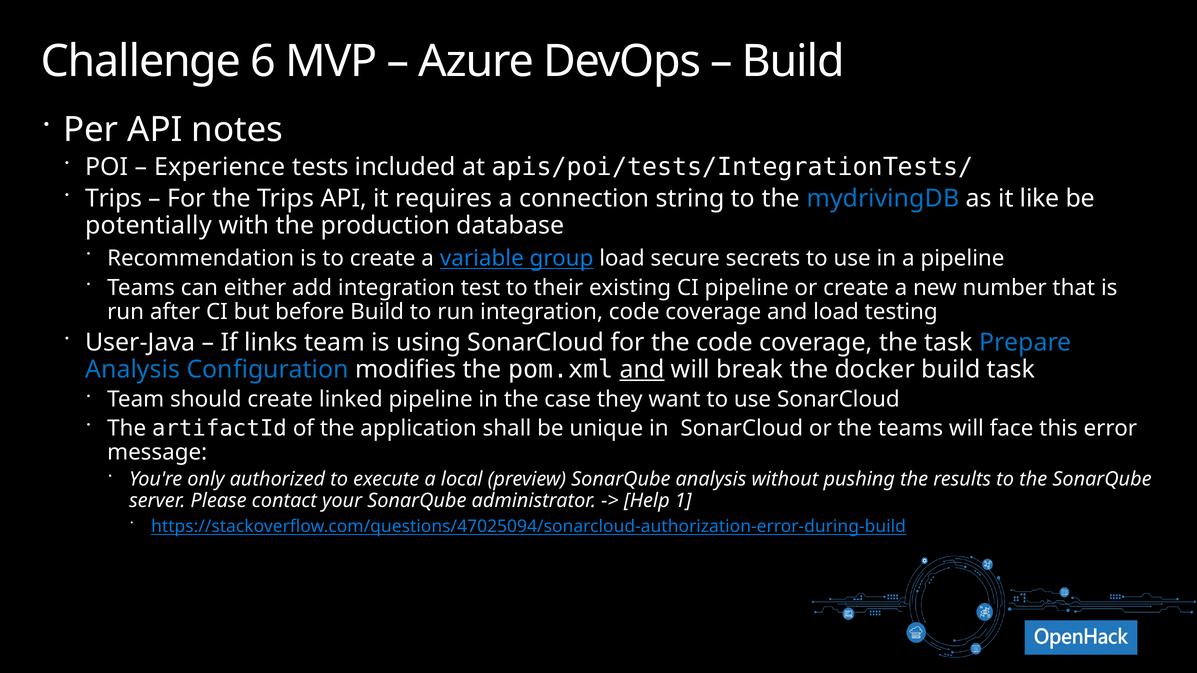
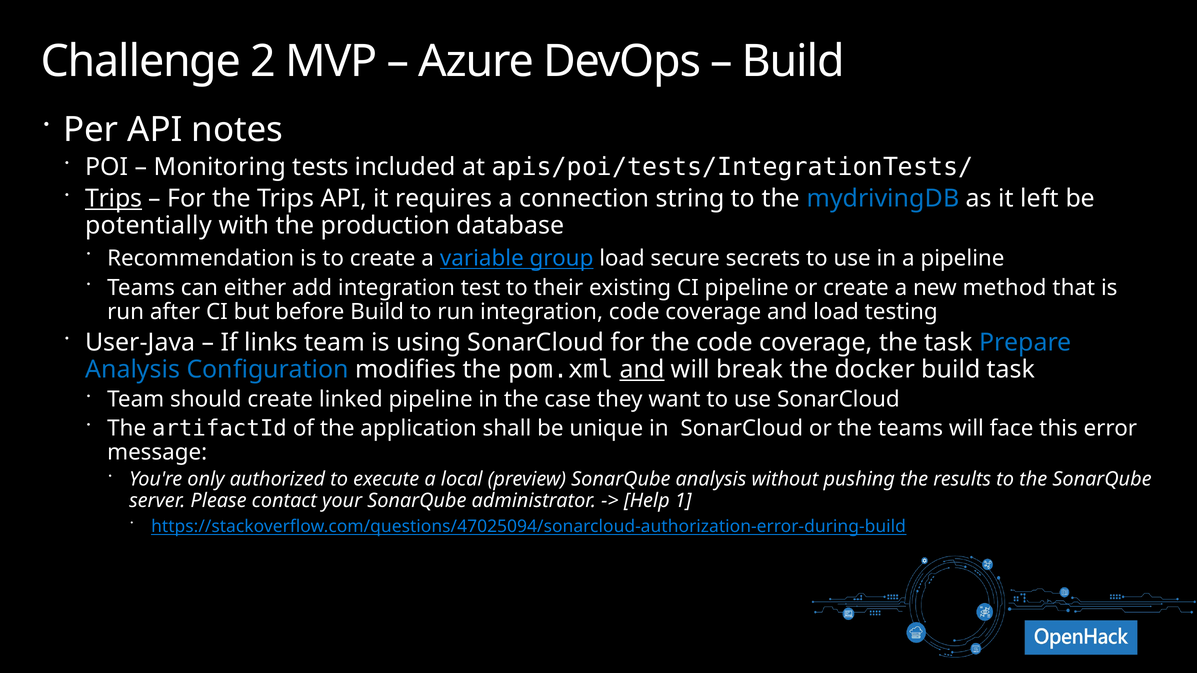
6: 6 -> 2 (263, 61)
Experience: Experience -> Monitoring (220, 167)
Trips underline: none -> present (114, 199)
like: like -> left (1040, 199)
number: number -> method (1005, 288)
